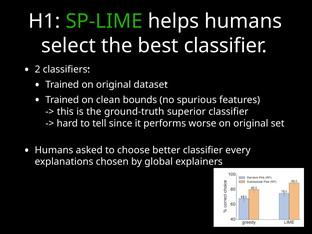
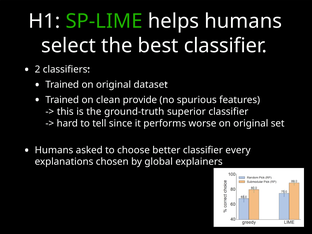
bounds: bounds -> provide (140, 100)
